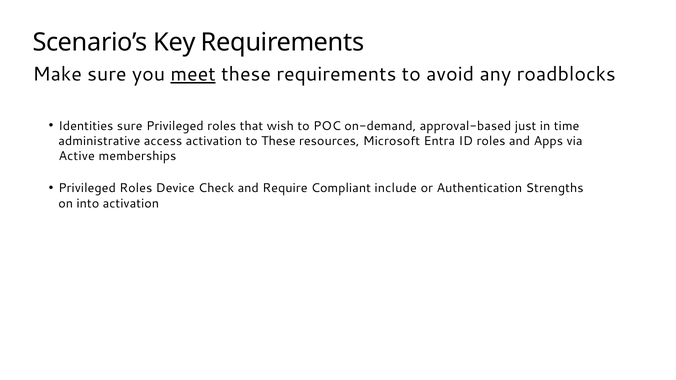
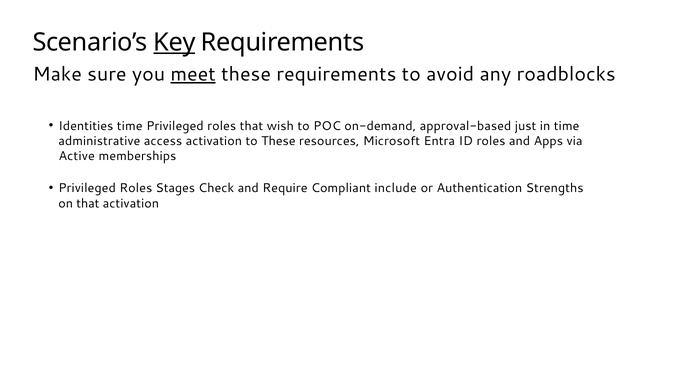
Key underline: none -> present (174, 42)
Identities sure: sure -> time (130, 126)
Device: Device -> Stages (175, 188)
on into: into -> that (88, 204)
